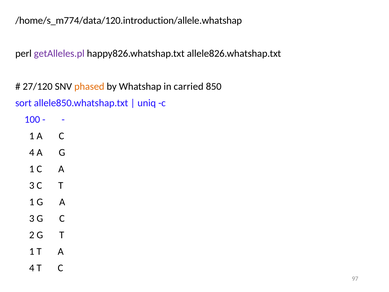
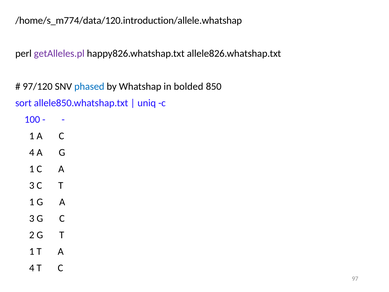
27/120: 27/120 -> 97/120 (38, 86)
phased colour: orange -> blue (89, 86)
carried: carried -> bolded (189, 86)
